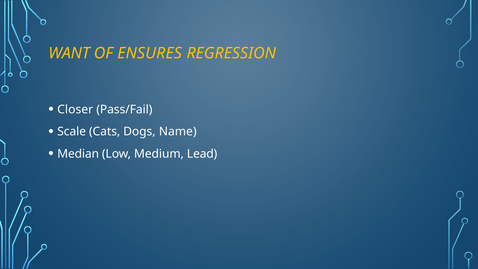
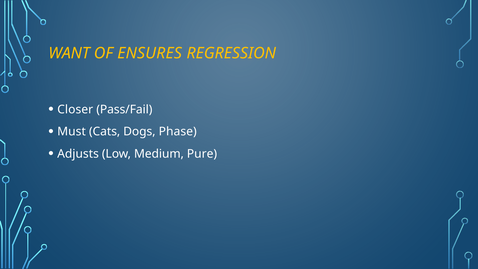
Scale: Scale -> Must (72, 132)
Name: Name -> Phase (178, 132)
Median: Median -> Adjusts (78, 154)
Lead: Lead -> Pure (202, 154)
